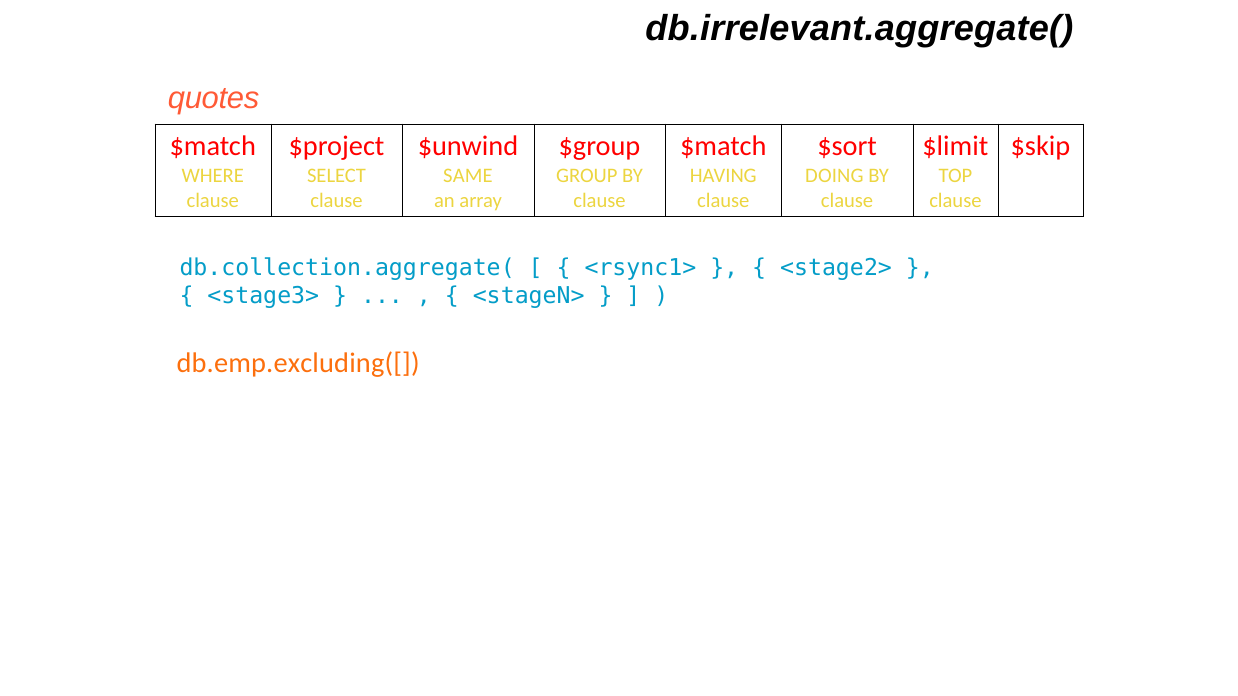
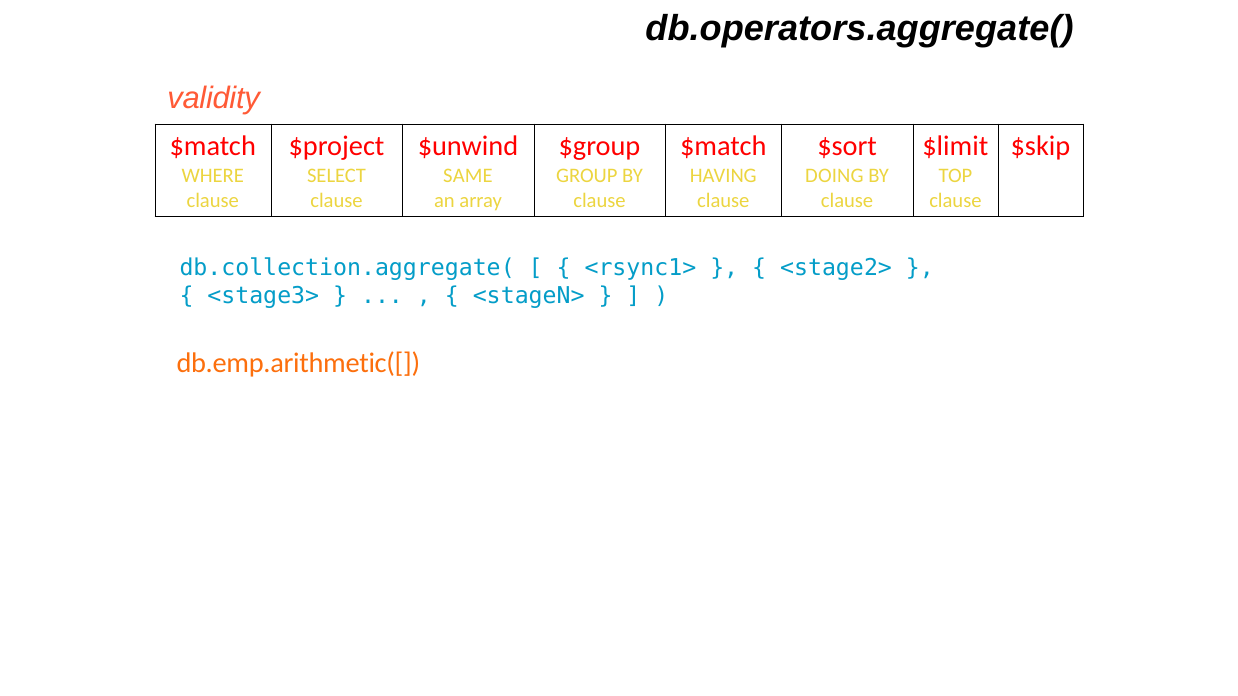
db.irrelevant.aggregate(: db.irrelevant.aggregate( -> db.operators.aggregate( (860, 29)
quotes: quotes -> validity (214, 98)
db.emp.excluding([: db.emp.excluding([ -> db.emp.arithmetic([ (298, 364)
